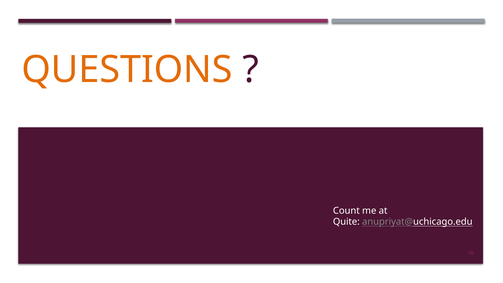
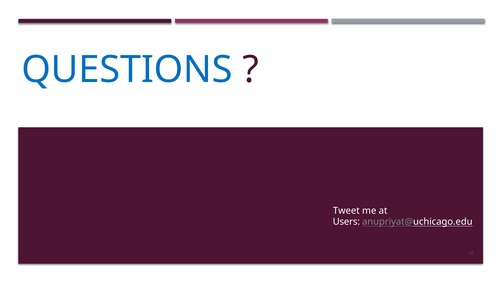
QUESTIONS colour: orange -> blue (127, 70)
Count: Count -> Tweet (346, 211)
Quite: Quite -> Users (346, 222)
